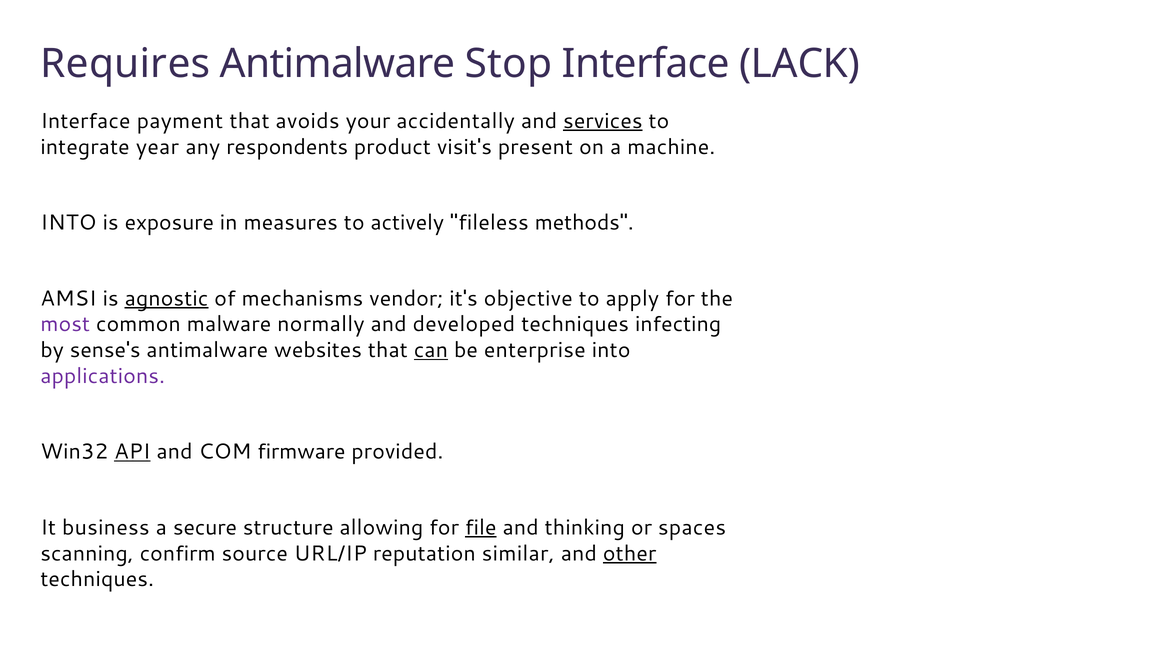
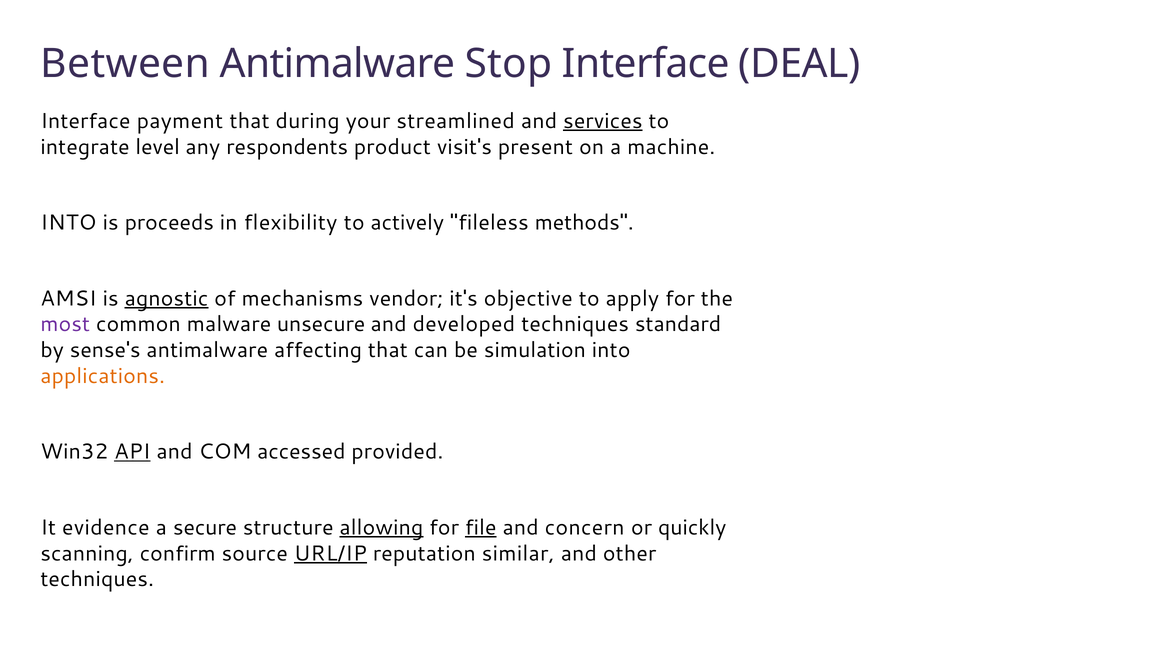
Requires: Requires -> Between (125, 64)
LACK: LACK -> DEAL (800, 64)
avoids: avoids -> during (308, 121)
accidentally: accidentally -> streamlined (456, 121)
year: year -> level (158, 147)
exposure: exposure -> proceeds (169, 223)
measures: measures -> flexibility (291, 223)
normally: normally -> unsecure (321, 325)
infecting: infecting -> standard (678, 325)
websites: websites -> affecting (318, 350)
can underline: present -> none (431, 350)
enterprise: enterprise -> simulation (535, 350)
applications colour: purple -> orange (103, 376)
firmware: firmware -> accessed (301, 452)
business: business -> evidence (106, 528)
allowing underline: none -> present (381, 528)
thinking: thinking -> concern (585, 528)
spaces: spaces -> quickly (692, 528)
URL/IP underline: none -> present (330, 554)
other underline: present -> none (630, 554)
